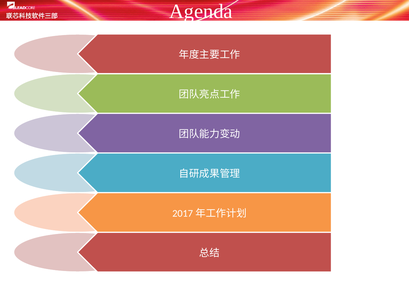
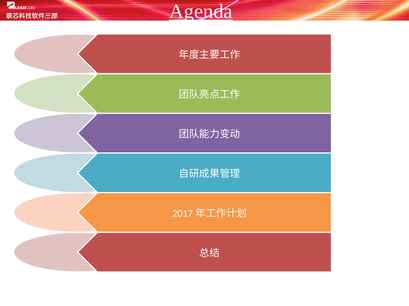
Agenda underline: none -> present (201, 11)
